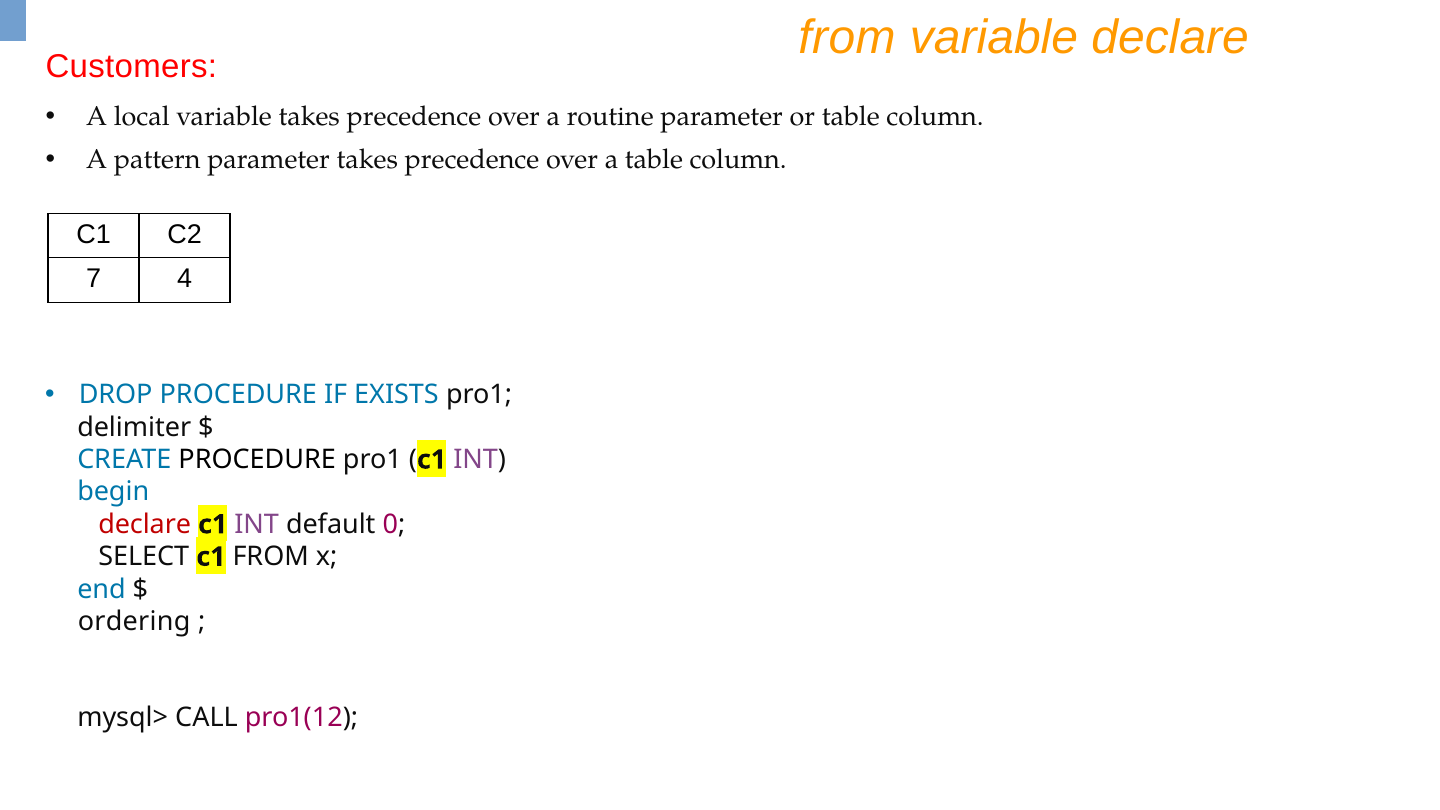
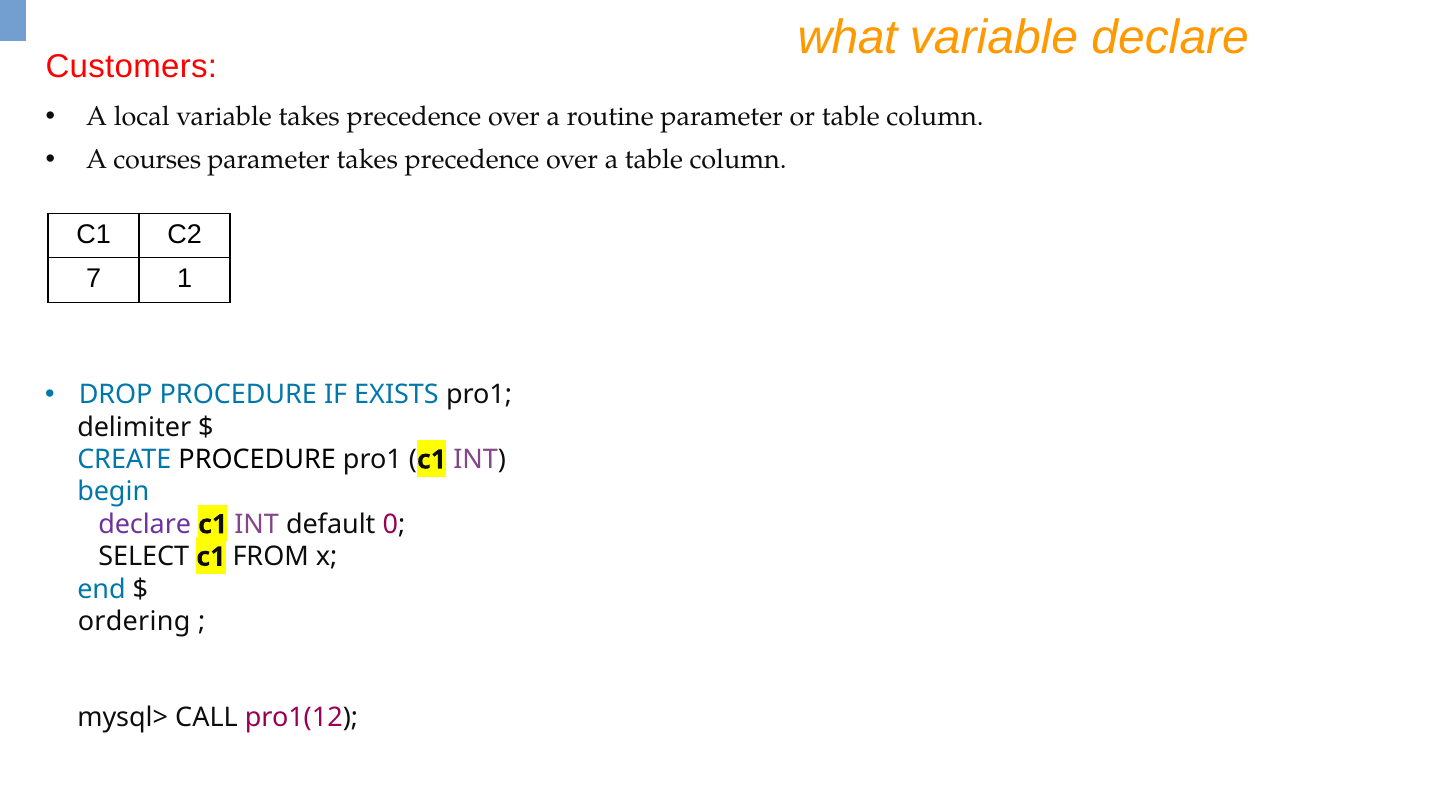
from: from -> what (847, 37)
pattern: pattern -> courses (157, 160)
4: 4 -> 1 (185, 279)
declare colour: red -> purple (145, 524)
